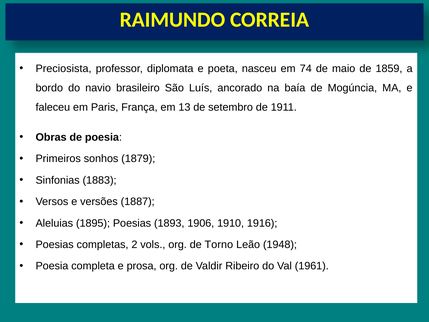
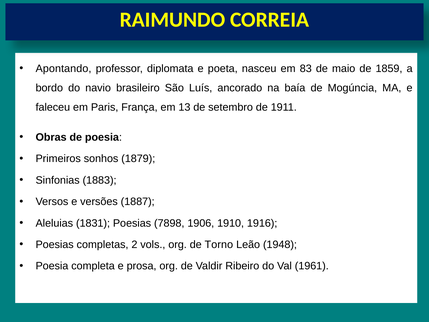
Preciosista: Preciosista -> Apontando (64, 69)
74: 74 -> 83 (306, 69)
1895: 1895 -> 1831 (93, 223)
1893: 1893 -> 7898 (169, 223)
